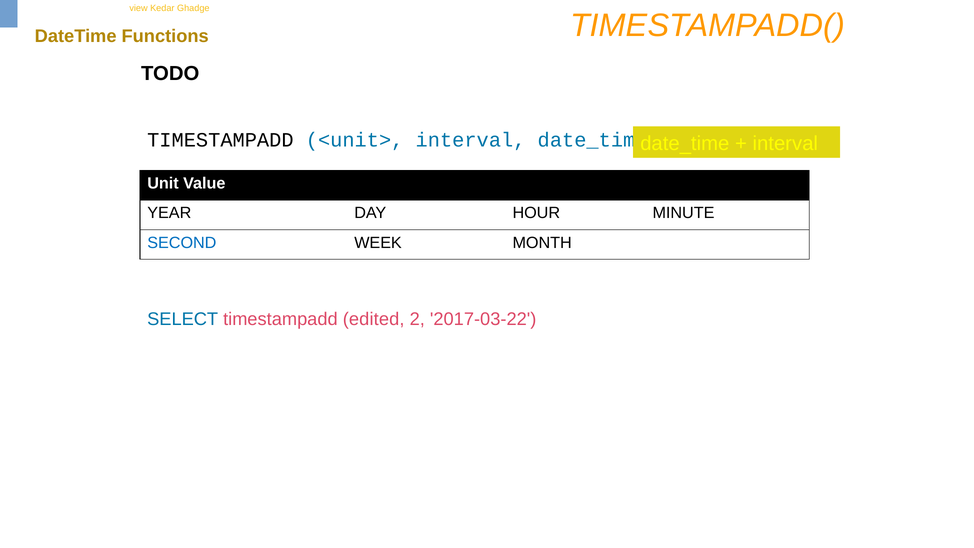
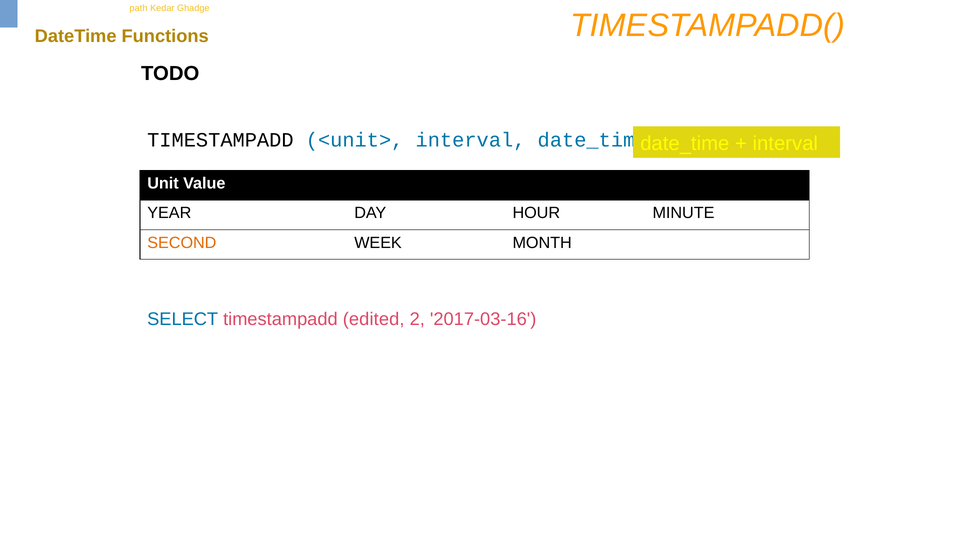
view: view -> path (138, 8)
SECOND colour: blue -> orange (182, 243)
2017-03-22: 2017-03-22 -> 2017-03-16 (483, 319)
